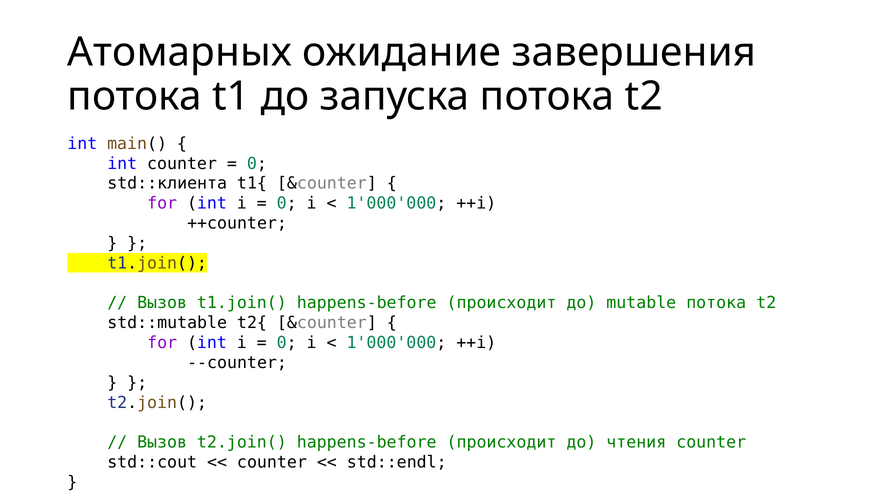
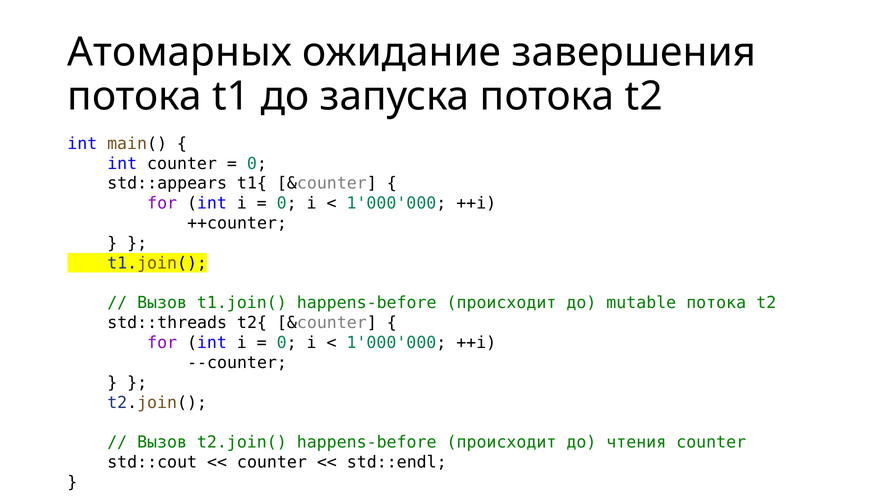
std::клиента: std::клиента -> std::appears (167, 183)
std::mutable: std::mutable -> std::threads (167, 323)
